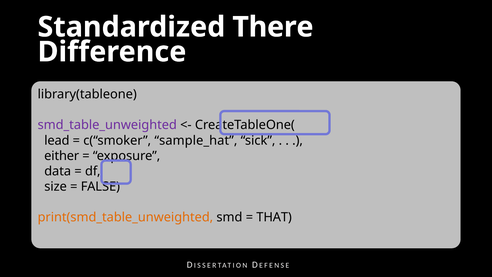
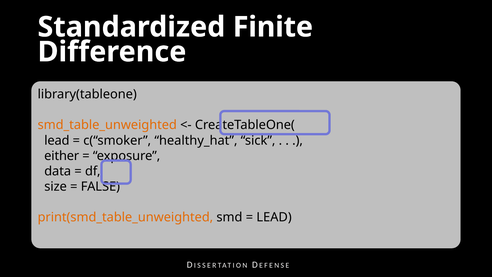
There: There -> Finite (273, 27)
smd_table_unweighted colour: purple -> orange (107, 125)
sample_hat: sample_hat -> healthy_hat (196, 140)
THAT: THAT -> LEAD (274, 217)
